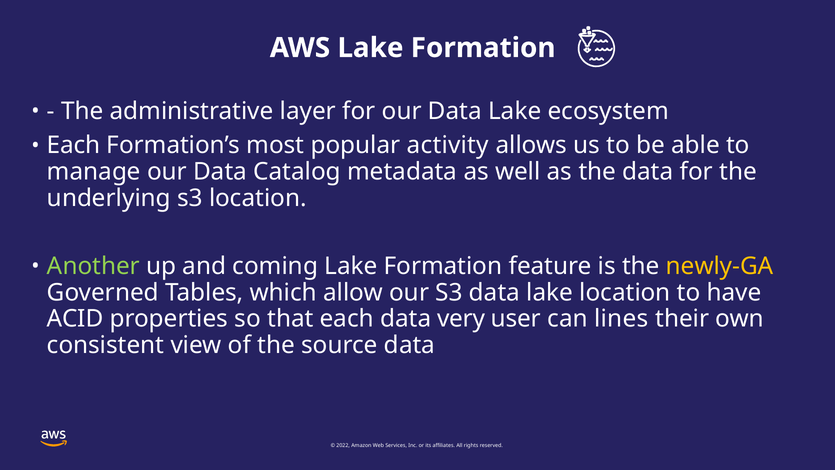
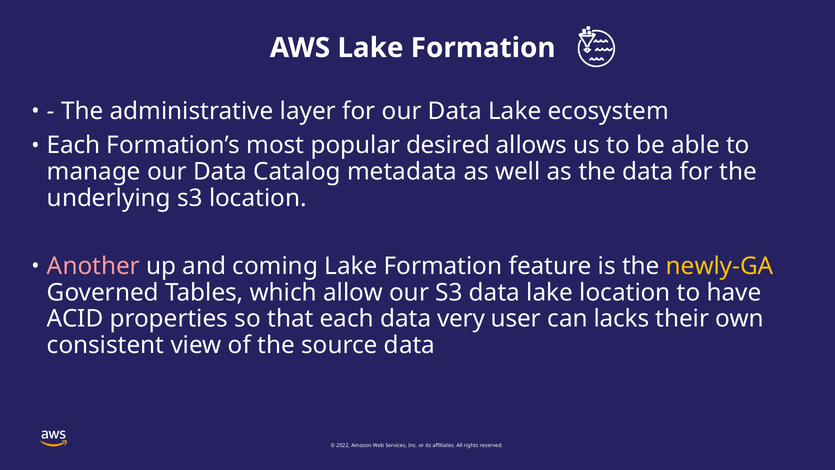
activity: activity -> desired (448, 145)
Another colour: light green -> pink (93, 266)
lines: lines -> lacks (622, 319)
